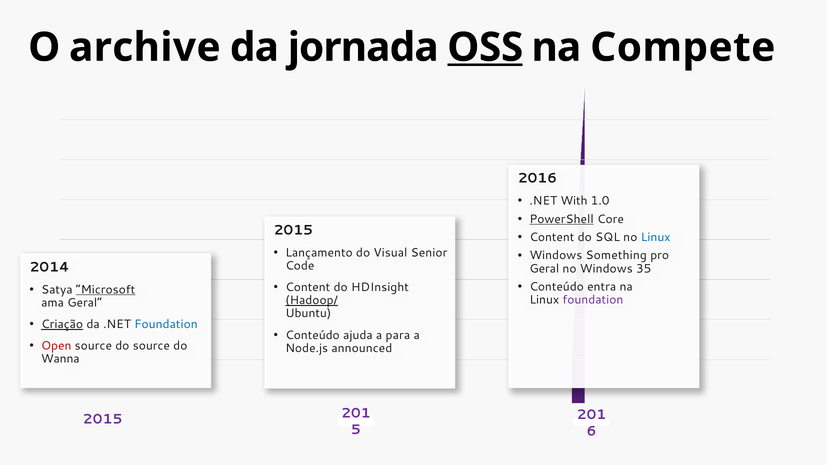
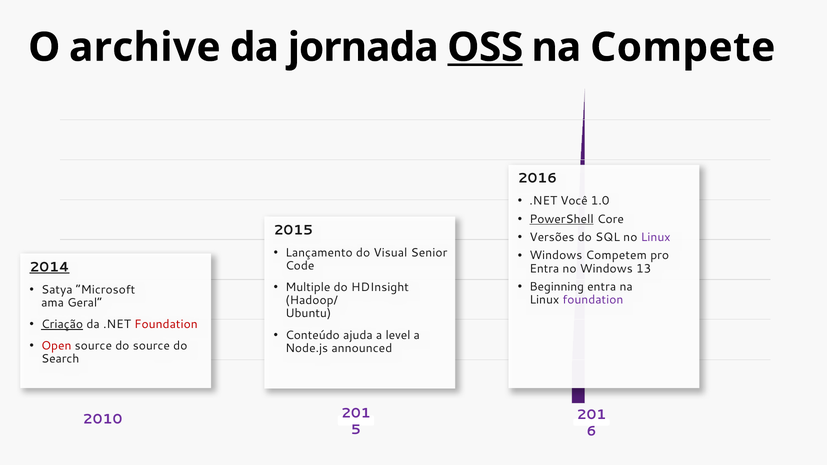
With: With -> Você (574, 201)
Content: Content -> Versões (552, 237)
Linux colour: blue -> purple (656, 237)
Something: Something -> Competem (616, 256)
2014 underline: none -> present (49, 267)
Geral: Geral -> Entra (544, 269)
35: 35 -> 13 (644, 269)
Conteúdo: Conteúdo -> Beginning (557, 287)
Content: Content -> Multiple (308, 287)
Microsoft underline: present -> none (106, 290)
Hadoop/ underline: present -> none (312, 301)
Foundation colour: blue -> red (166, 324)
para: para -> level (398, 335)
Wanna: Wanna -> Search (60, 359)
2015: 2015 -> 2010 (103, 419)
